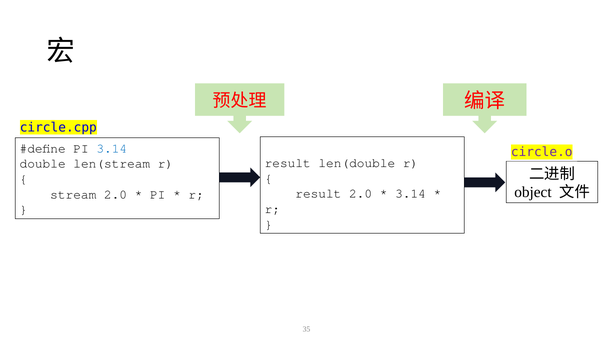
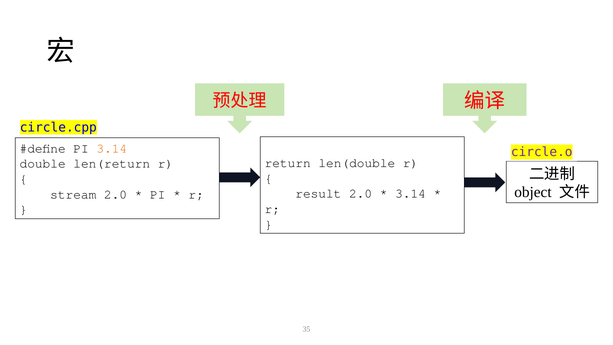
3.14 colour: blue -> orange (112, 148)
result: result -> return (288, 163)
len(stream: len(stream -> len(return (112, 164)
